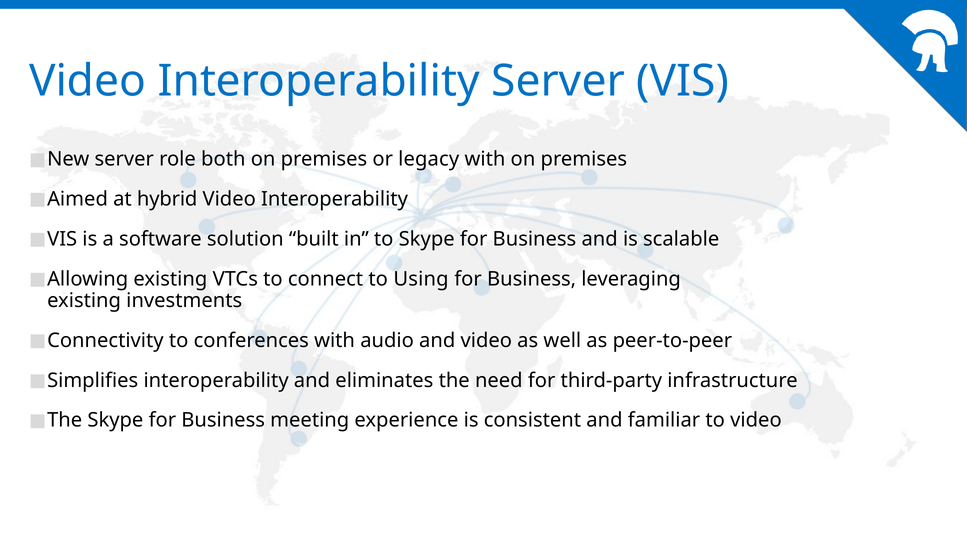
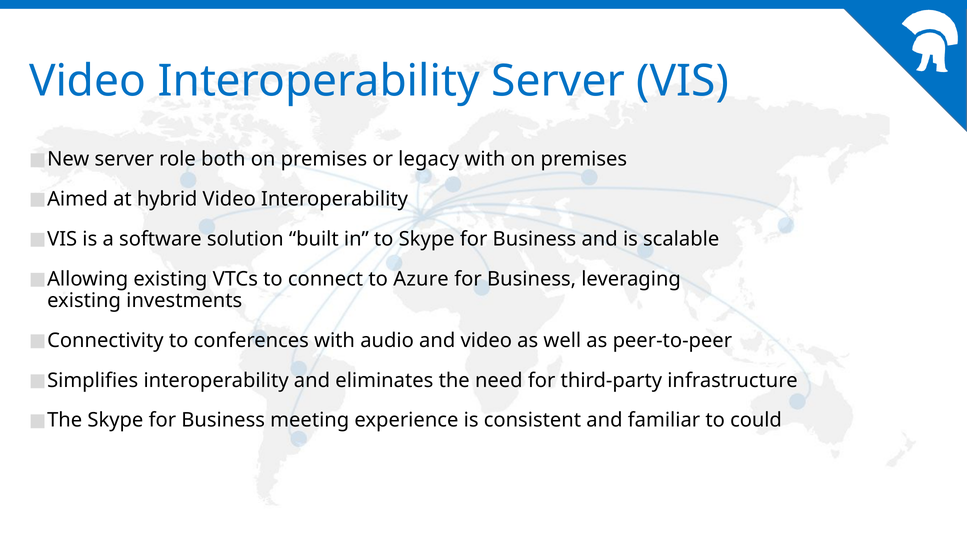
Using: Using -> Azure (421, 279)
to video: video -> could (756, 420)
